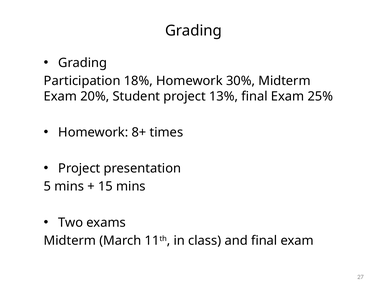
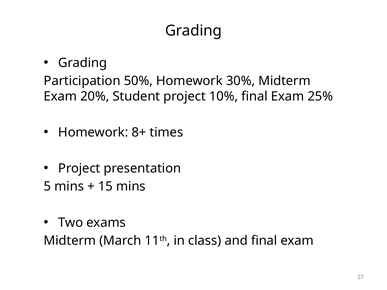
18%: 18% -> 50% (138, 81)
13%: 13% -> 10% (224, 96)
